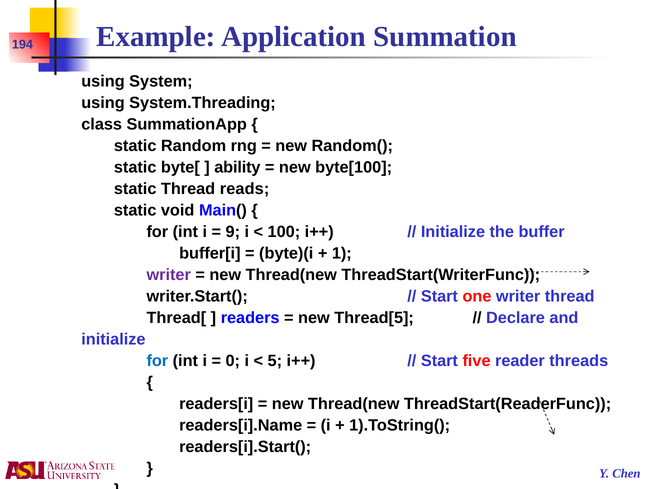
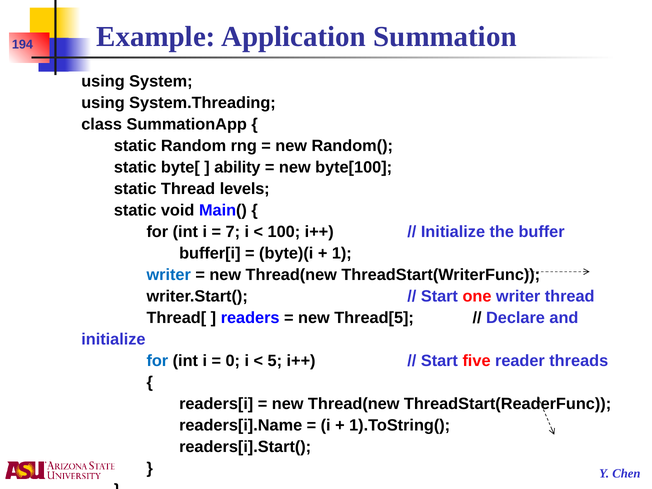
reads: reads -> levels (245, 189)
9: 9 -> 7 (233, 232)
writer colour: purple -> blue (169, 275)
